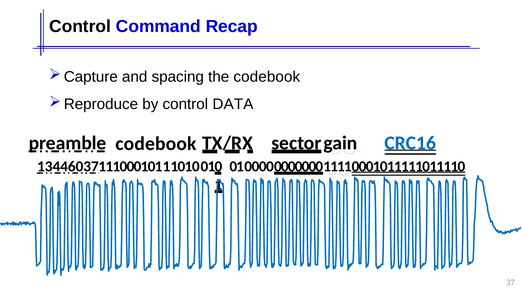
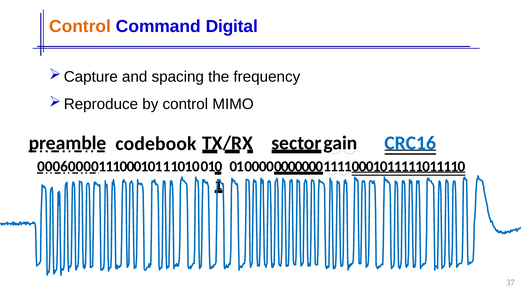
Control colour: black -> orange (80, 26)
Recap: Recap -> Digital (232, 26)
the codebook: codebook -> frequency (267, 77)
DATA: DATA -> MIMO (233, 104)
13446037: 13446037 -> 00060000 (68, 166)
